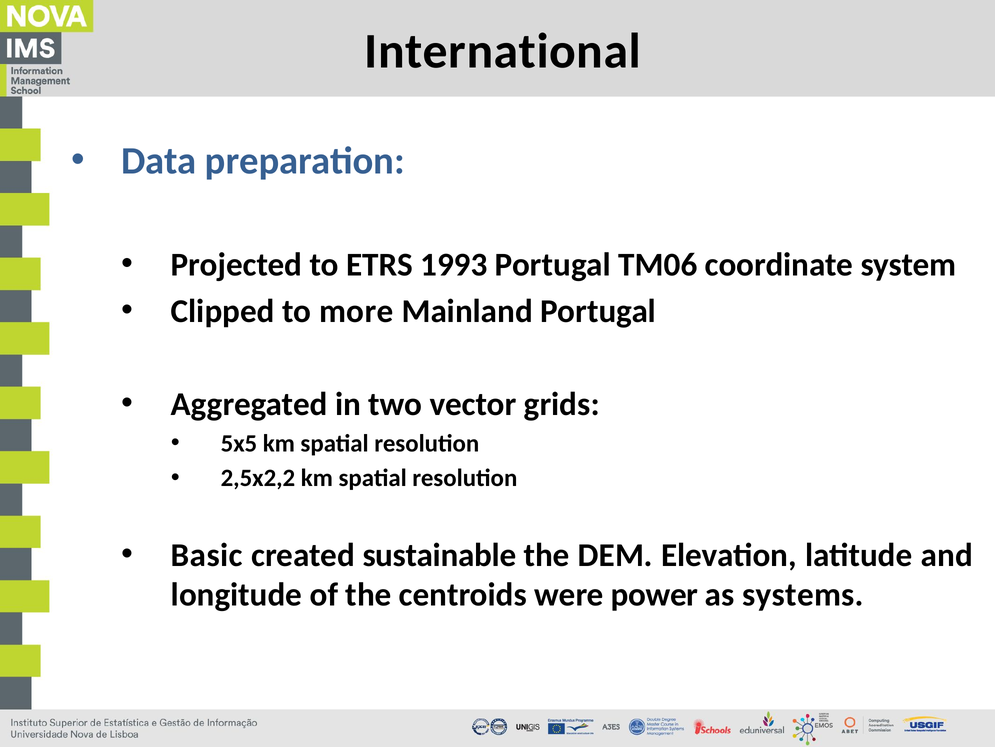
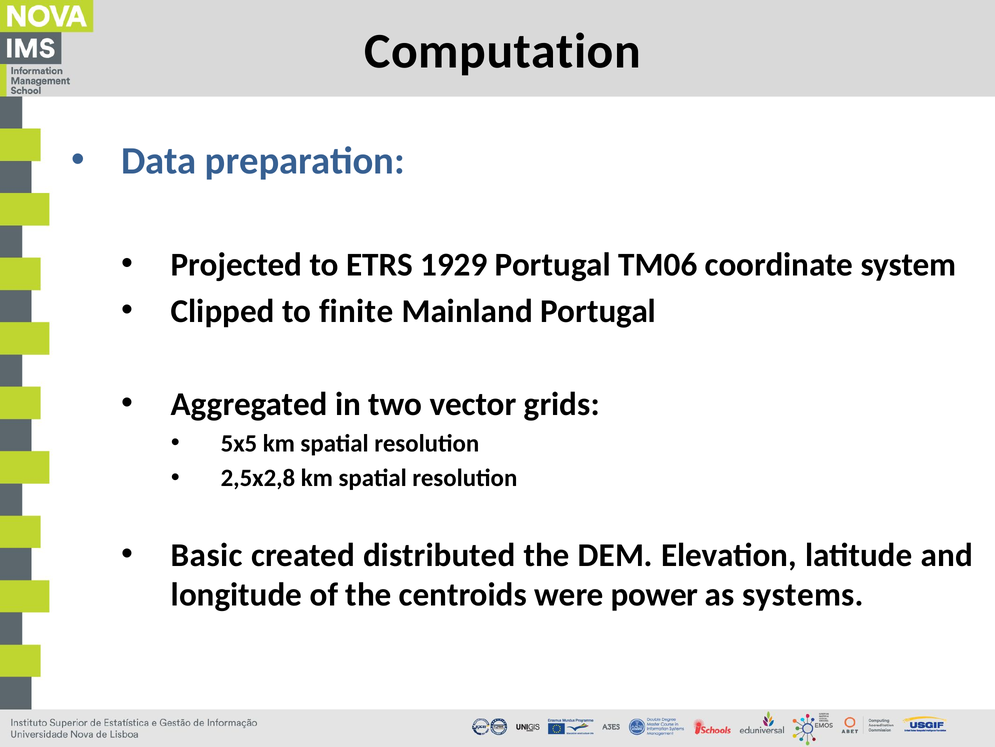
International: International -> Computation (503, 51)
1993: 1993 -> 1929 (454, 264)
more: more -> finite (356, 311)
2,5x2,2: 2,5x2,2 -> 2,5x2,8 (258, 478)
sustainable: sustainable -> distributed (439, 555)
